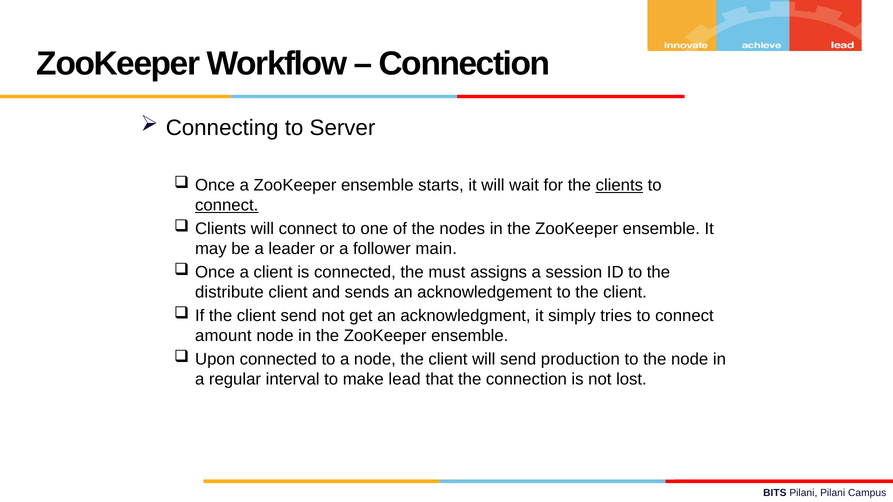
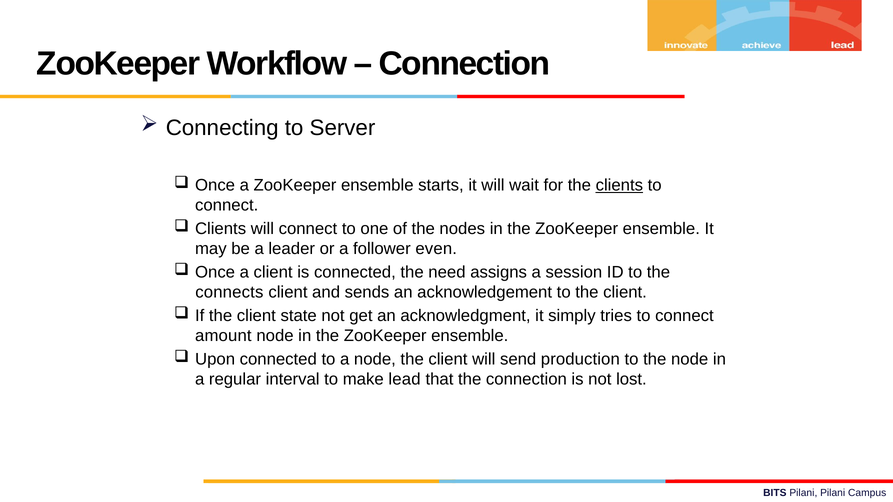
connect underline: present -> none (227, 205)
main: main -> even (436, 249)
must: must -> need (447, 272)
distribute: distribute -> connects (229, 293)
client send: send -> state (299, 316)
